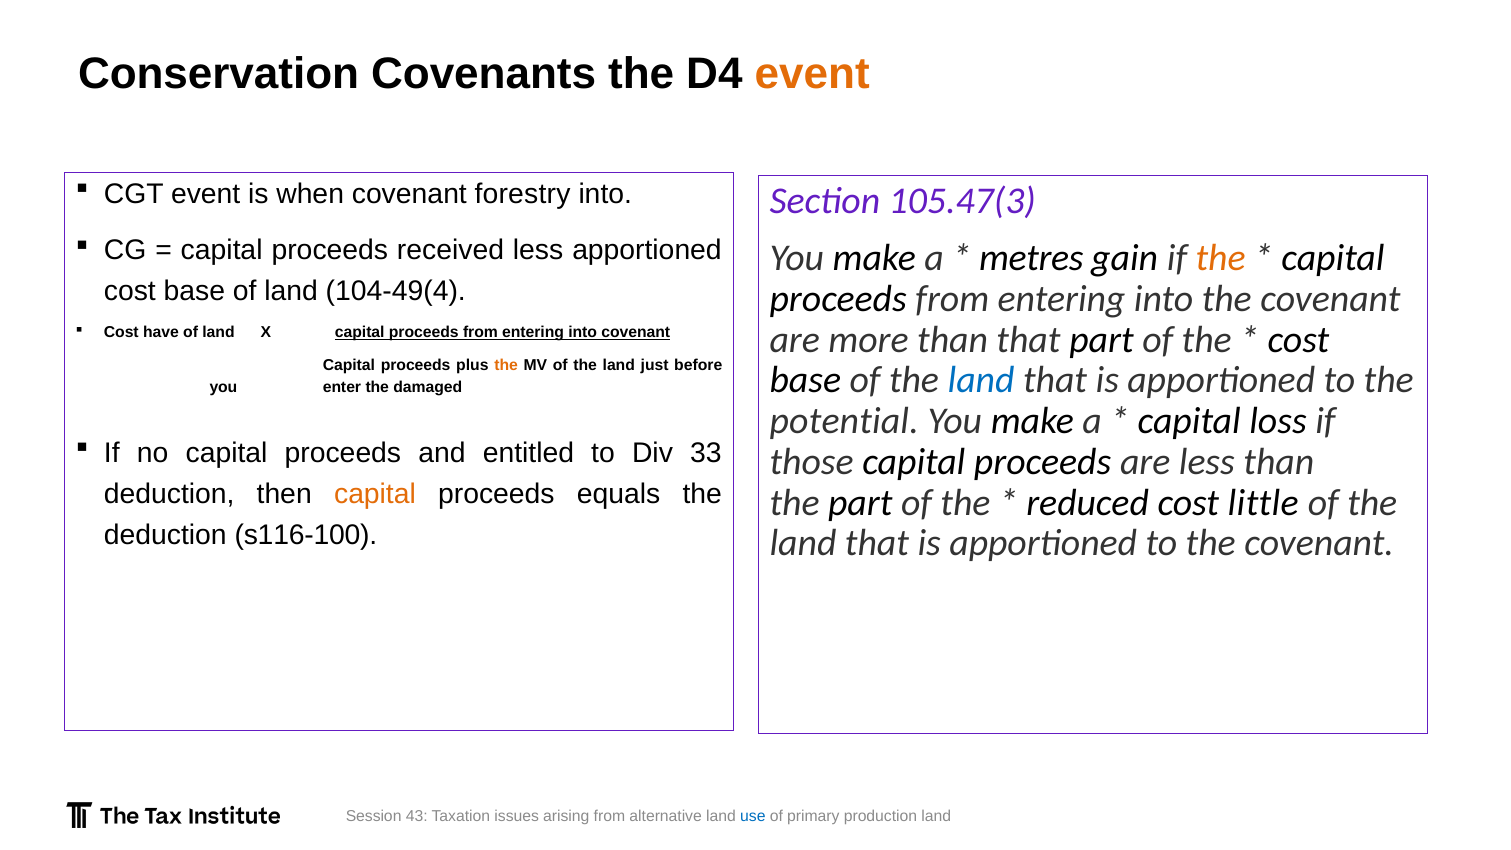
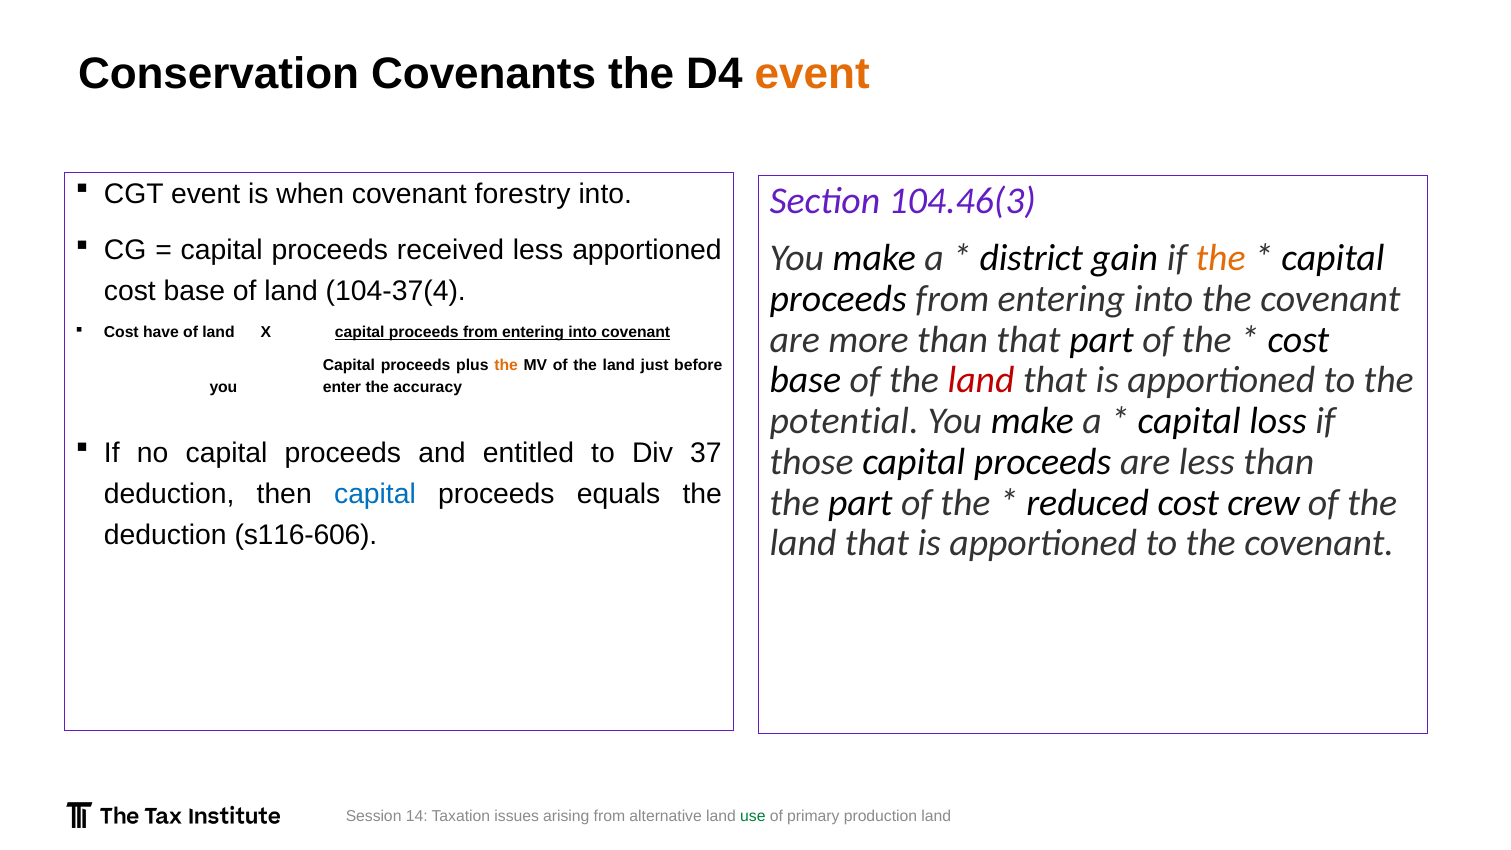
105.47(3: 105.47(3 -> 104.46(3 (962, 201)
metres: metres -> district (1031, 258)
104-49(4: 104-49(4 -> 104-37(4 (396, 291)
land colour: blue -> red (981, 380)
damaged: damaged -> accuracy (428, 388)
33: 33 -> 37 (706, 453)
capital colour: orange -> blue (375, 494)
little: little -> crew (1264, 503)
s116-100: s116-100 -> s116-606 (306, 535)
43: 43 -> 14 (417, 816)
use colour: blue -> green (753, 816)
